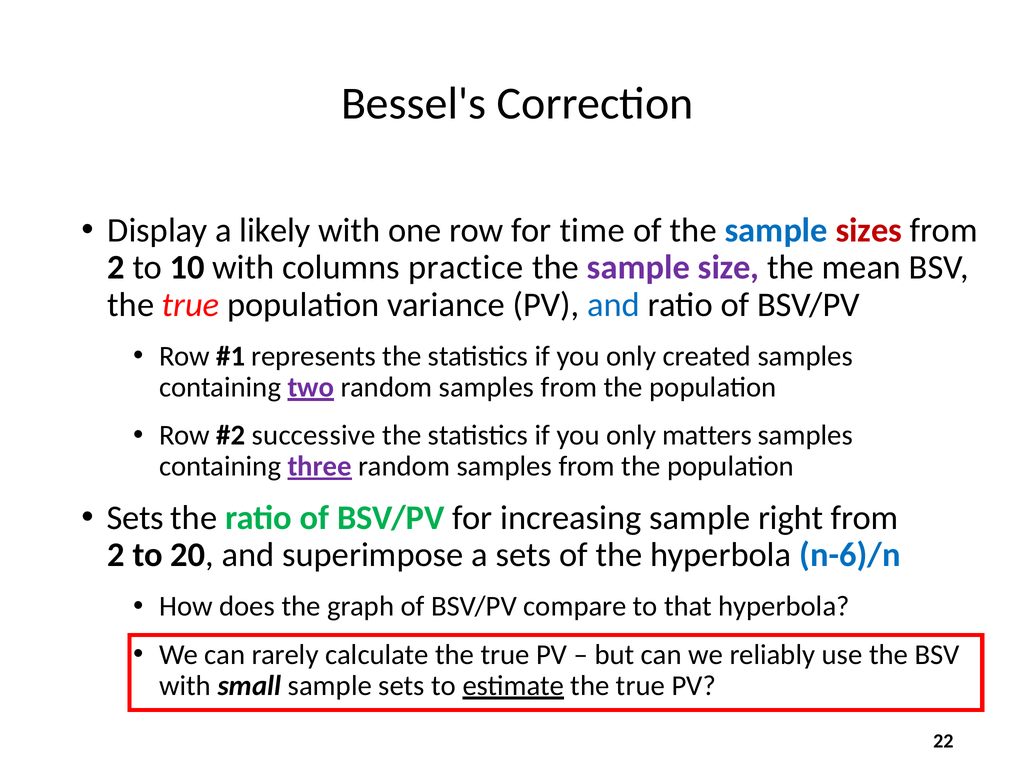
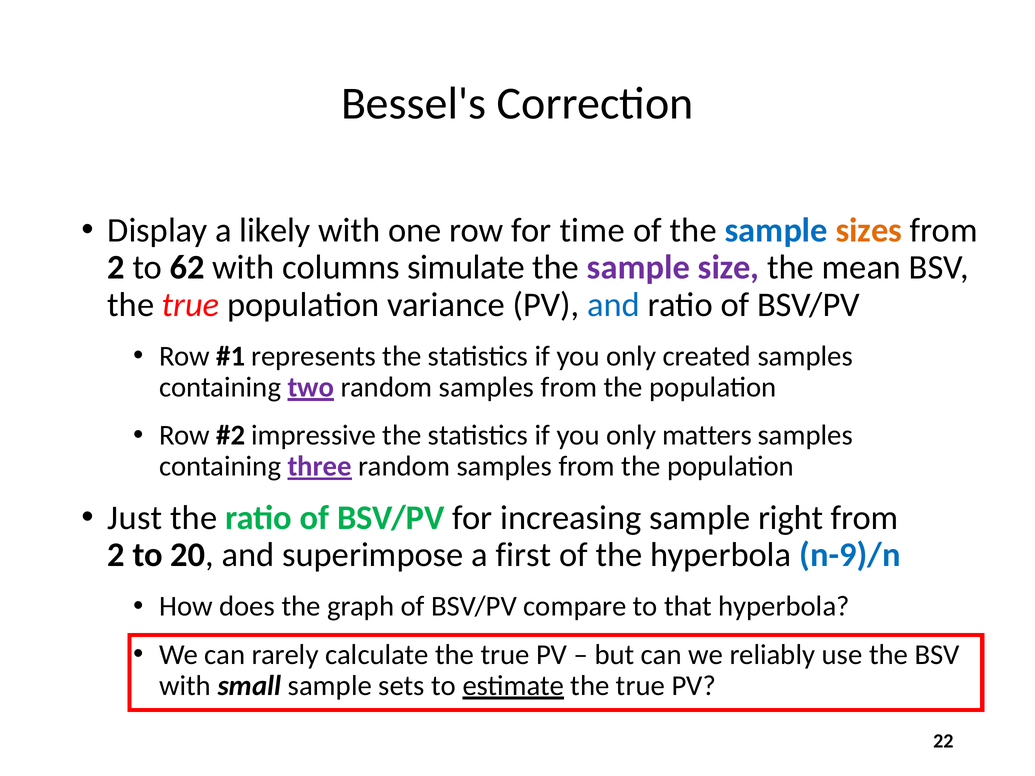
sizes colour: red -> orange (869, 230)
10: 10 -> 62 (187, 267)
practice: practice -> simulate (466, 267)
successive: successive -> impressive (314, 435)
Sets: Sets -> Just (135, 518)
a sets: sets -> first (523, 555)
n-6)/n: n-6)/n -> n-9)/n (850, 555)
